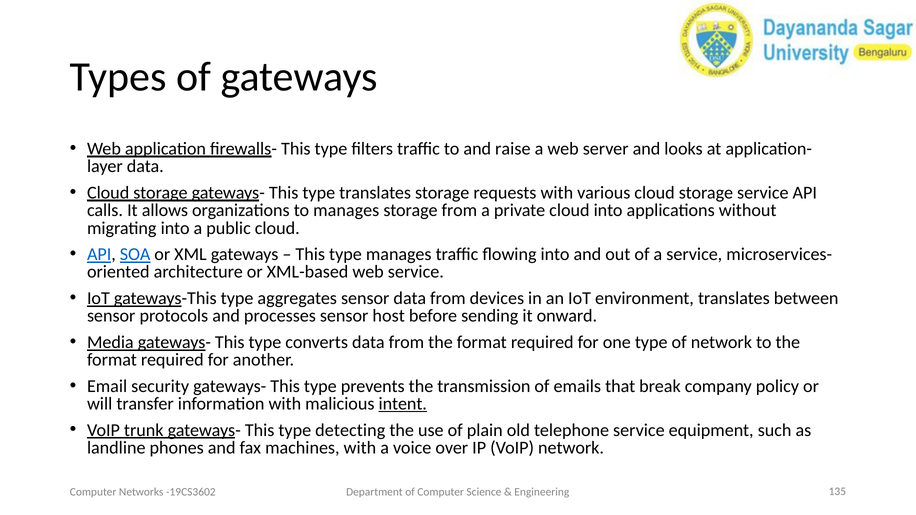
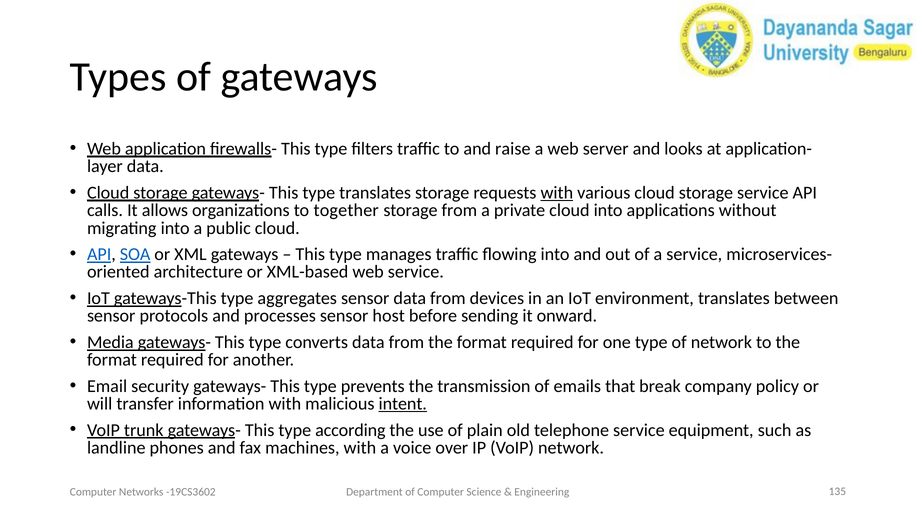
with underline: none -> present (557, 193)
to manages: manages -> together (346, 211)
detecting: detecting -> according (350, 430)
